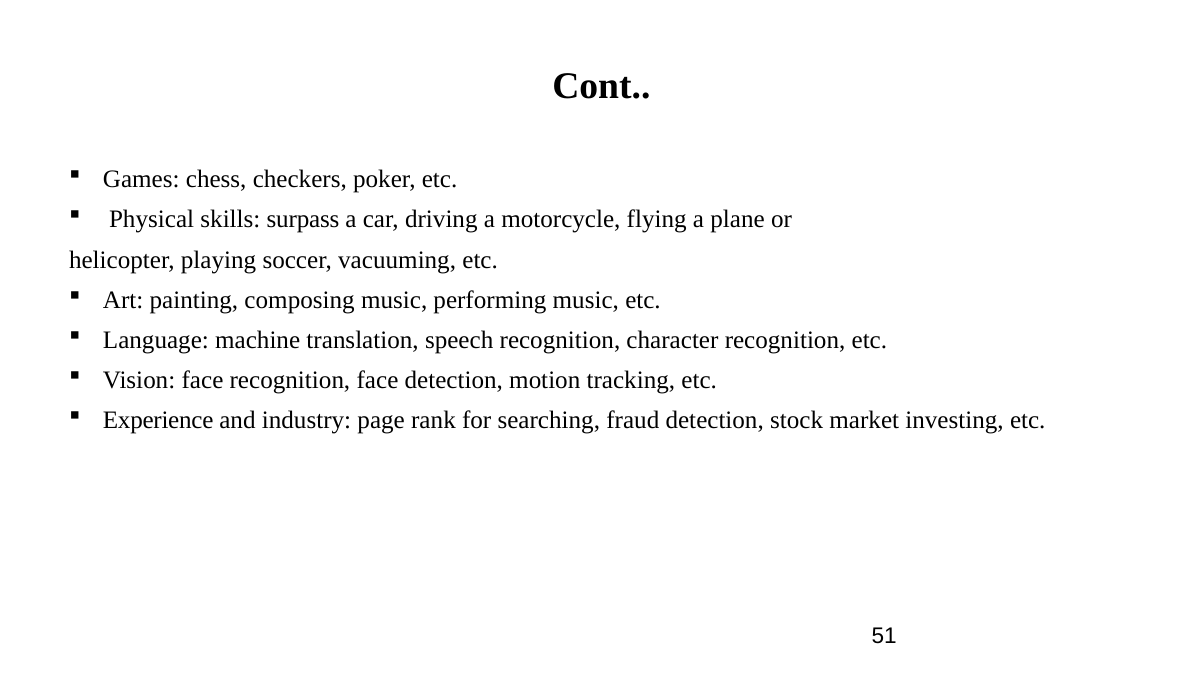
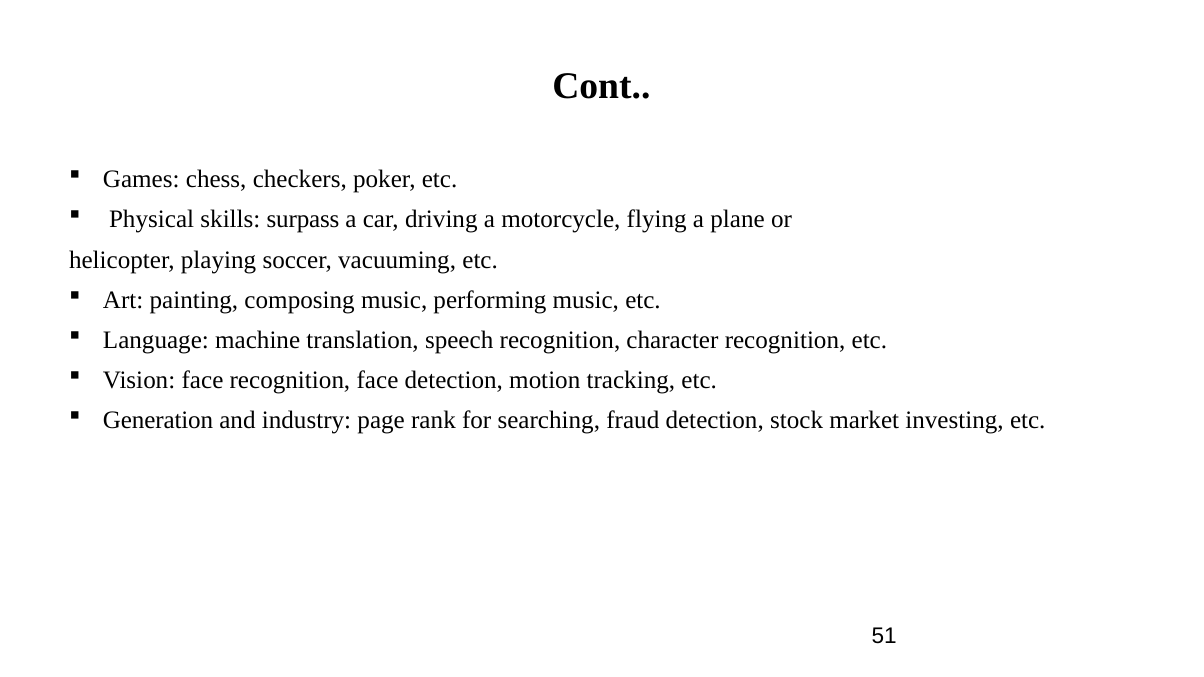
Experience: Experience -> Generation (158, 421)
